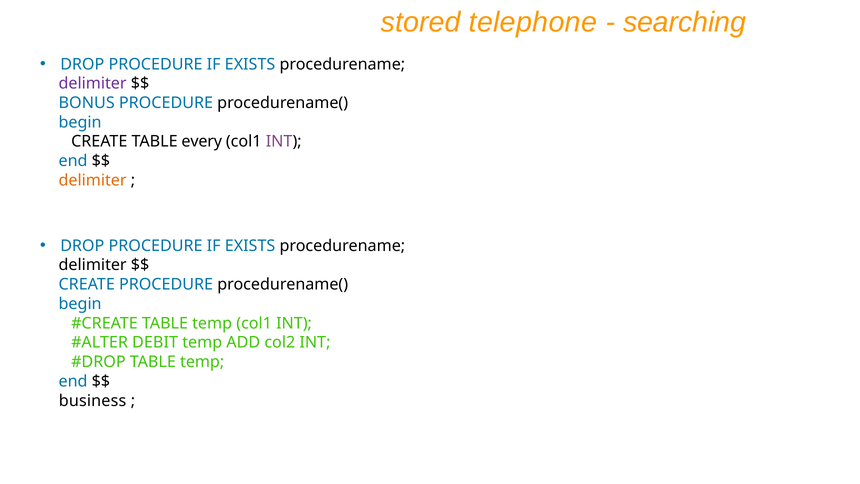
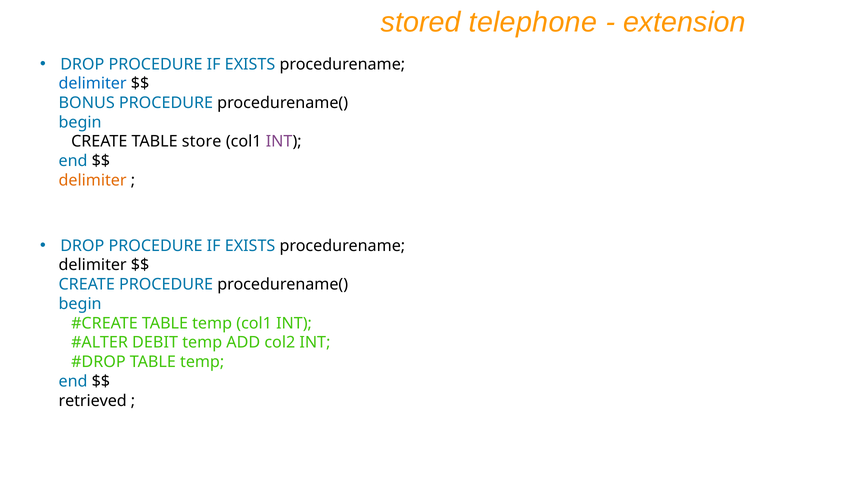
searching: searching -> extension (684, 22)
delimiter colour: purple -> blue (93, 84)
every: every -> store (202, 142)
business: business -> retrieved (93, 400)
